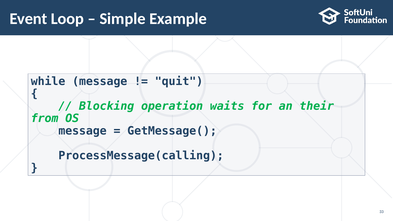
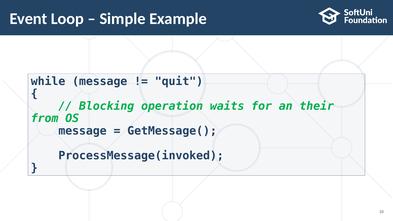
ProcessMessage(calling: ProcessMessage(calling -> ProcessMessage(invoked (141, 156)
